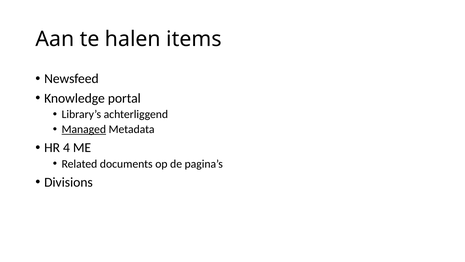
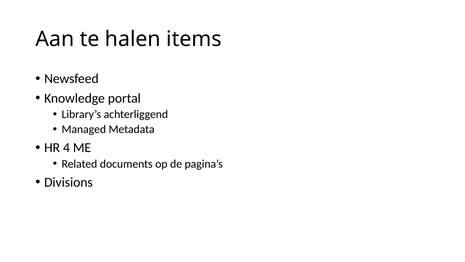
Managed underline: present -> none (84, 129)
